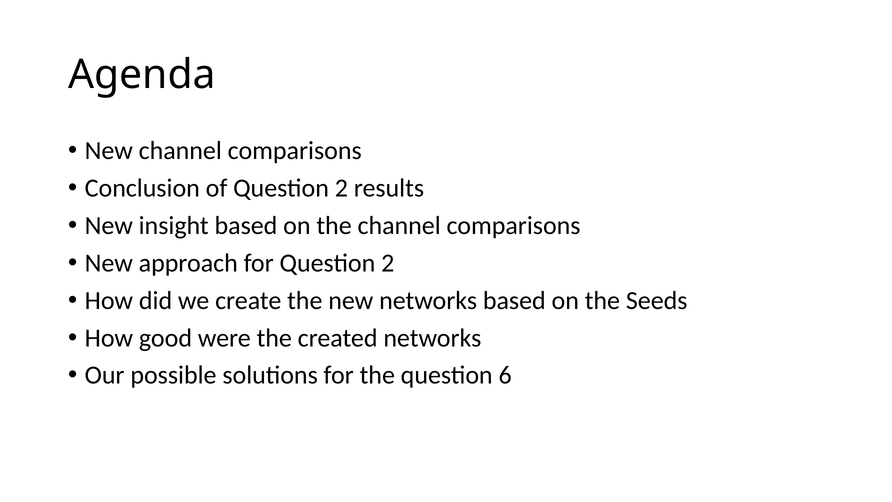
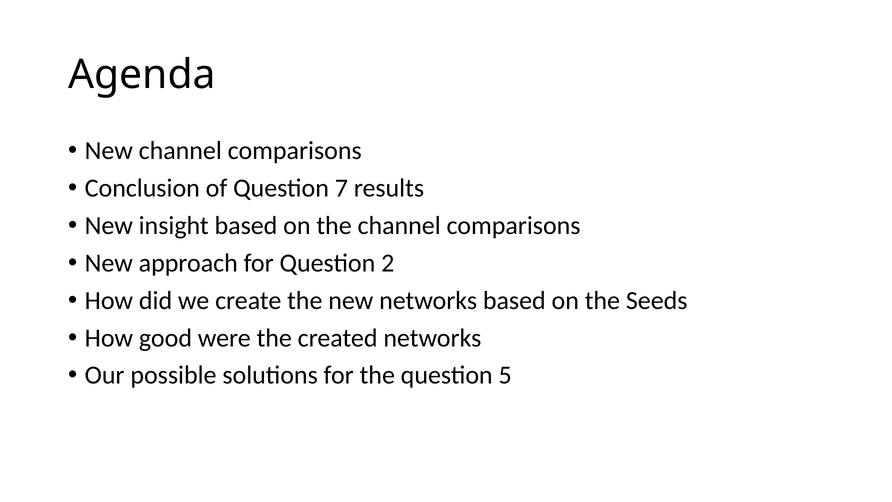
of Question 2: 2 -> 7 (341, 188)
6: 6 -> 5 (505, 375)
